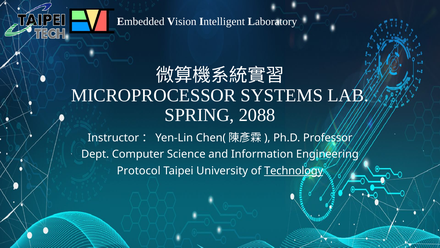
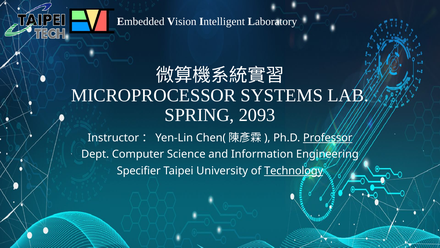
2088: 2088 -> 2093 (257, 115)
Professor underline: none -> present (328, 138)
Protocol: Protocol -> Specifier (139, 170)
